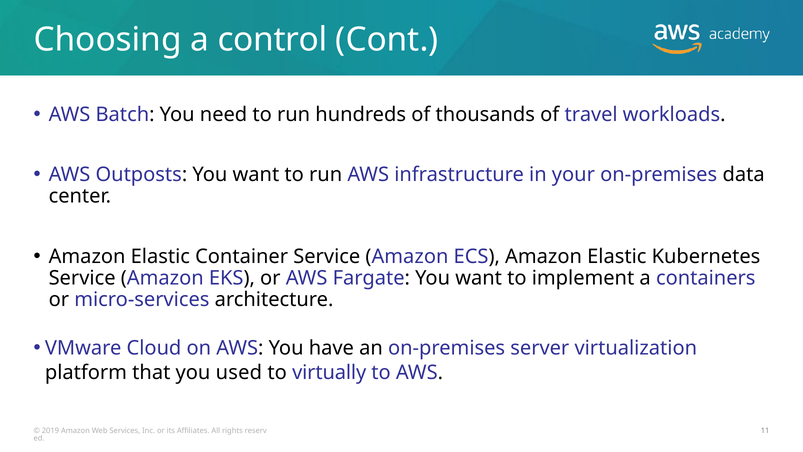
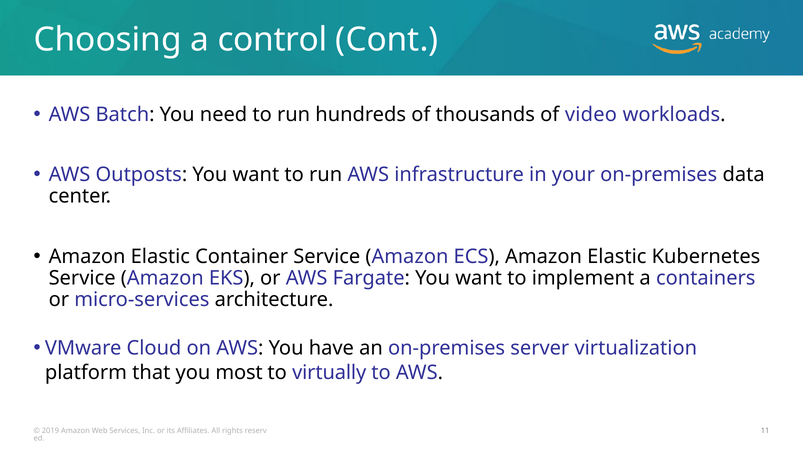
travel: travel -> video (591, 114)
used: used -> most (239, 372)
